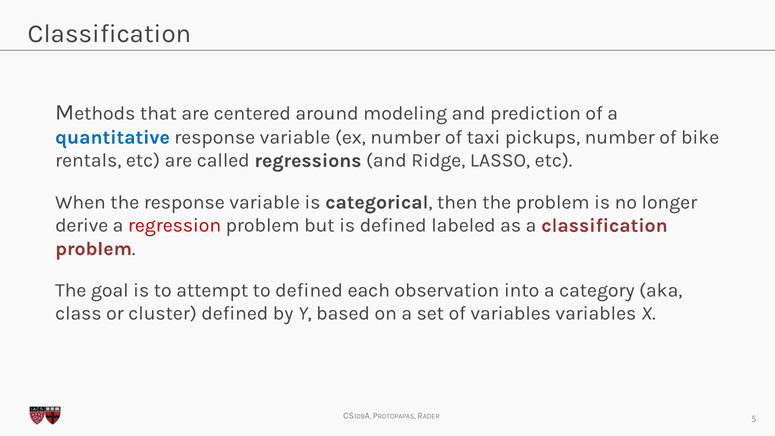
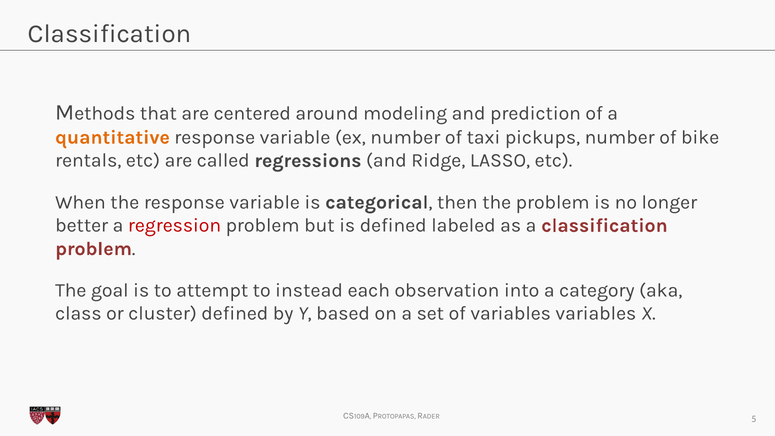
quantitative colour: blue -> orange (112, 137)
derive: derive -> better (82, 225)
to defined: defined -> instead (309, 290)
